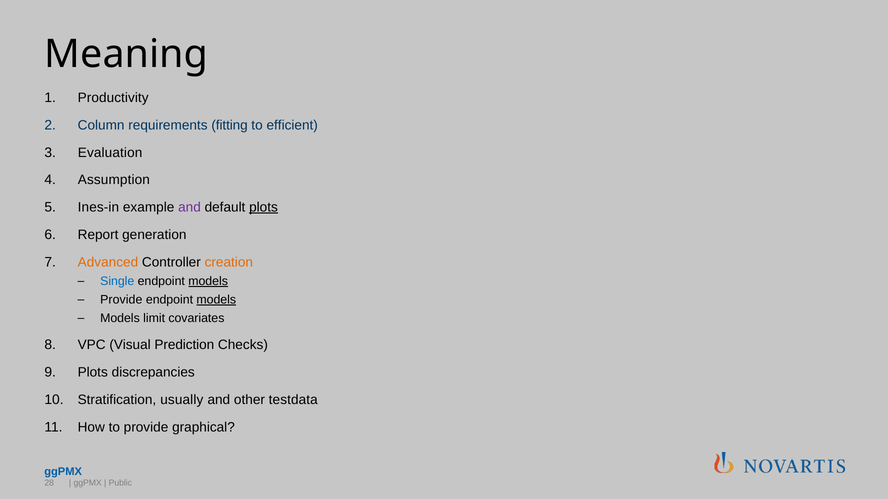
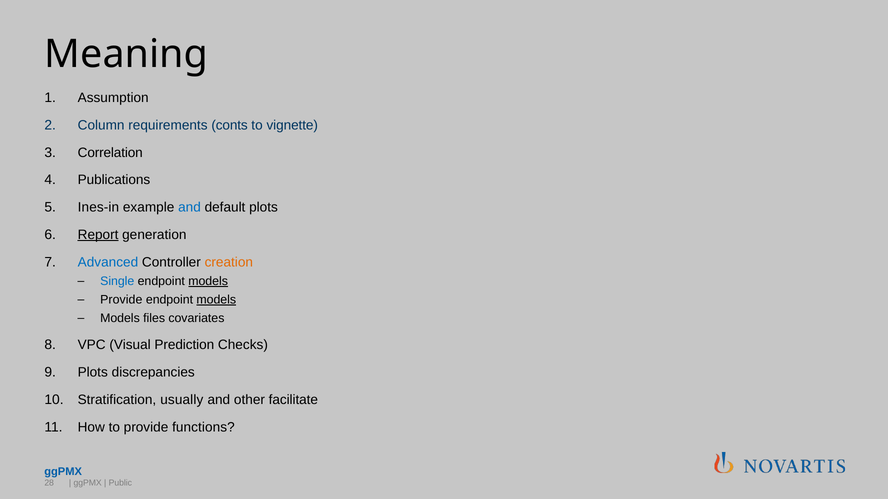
Productivity: Productivity -> Assumption (113, 98)
fitting: fitting -> conts (230, 125)
efficient: efficient -> vignette (292, 125)
Evaluation: Evaluation -> Correlation (110, 153)
Assumption: Assumption -> Publications (114, 180)
and colour: purple -> blue (190, 208)
plots underline: present -> none (263, 208)
Report underline: none -> present (98, 235)
Advanced colour: orange -> blue (108, 262)
limit: limit -> files (154, 319)
testdata: testdata -> facilitate (293, 400)
graphical: graphical -> functions (203, 428)
